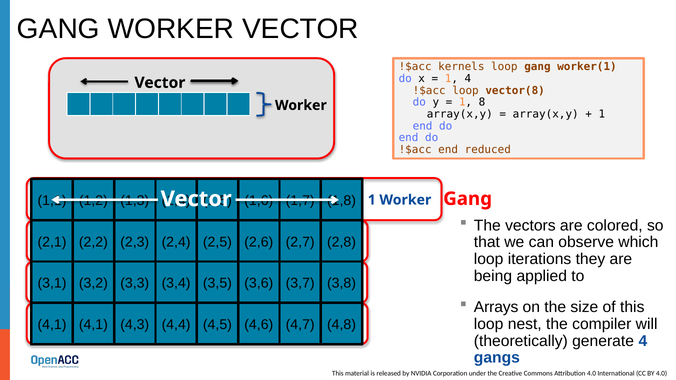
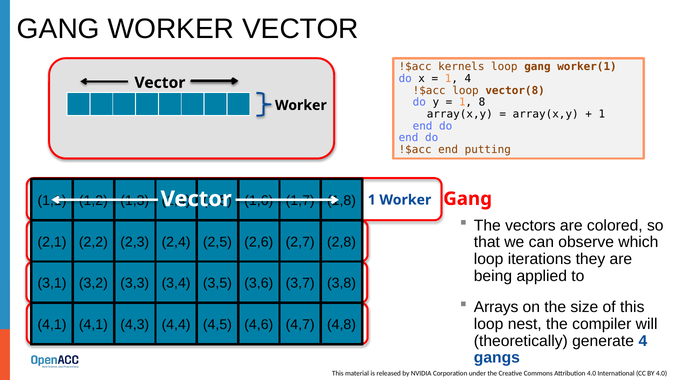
reduced: reduced -> putting (488, 150)
